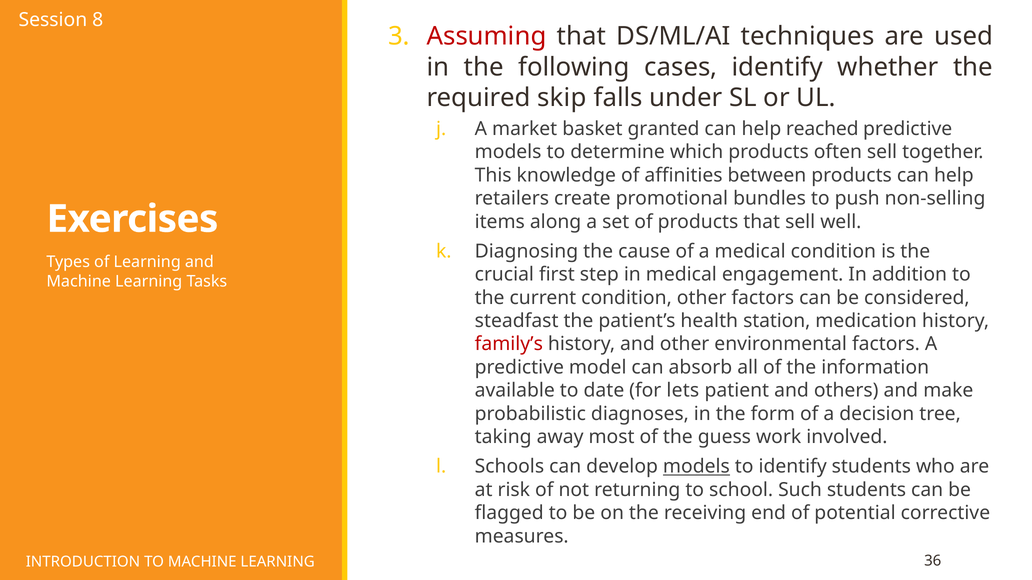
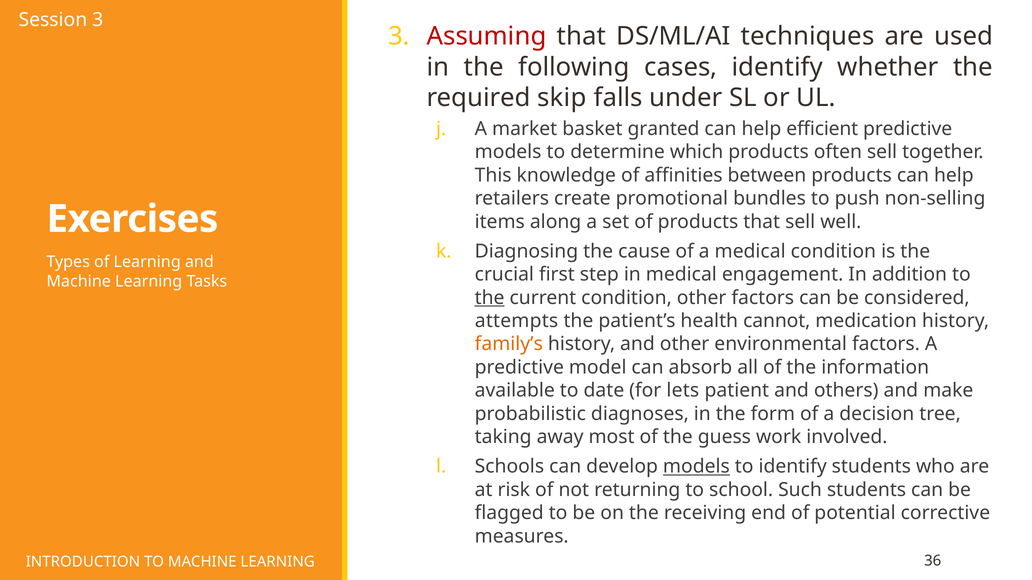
Session 8: 8 -> 3 (98, 20)
reached: reached -> efficient (822, 129)
the underline: none -> present (490, 298)
steadfast: steadfast -> attempts (517, 321)
station: station -> cannot (777, 321)
family’s colour: red -> orange (509, 344)
